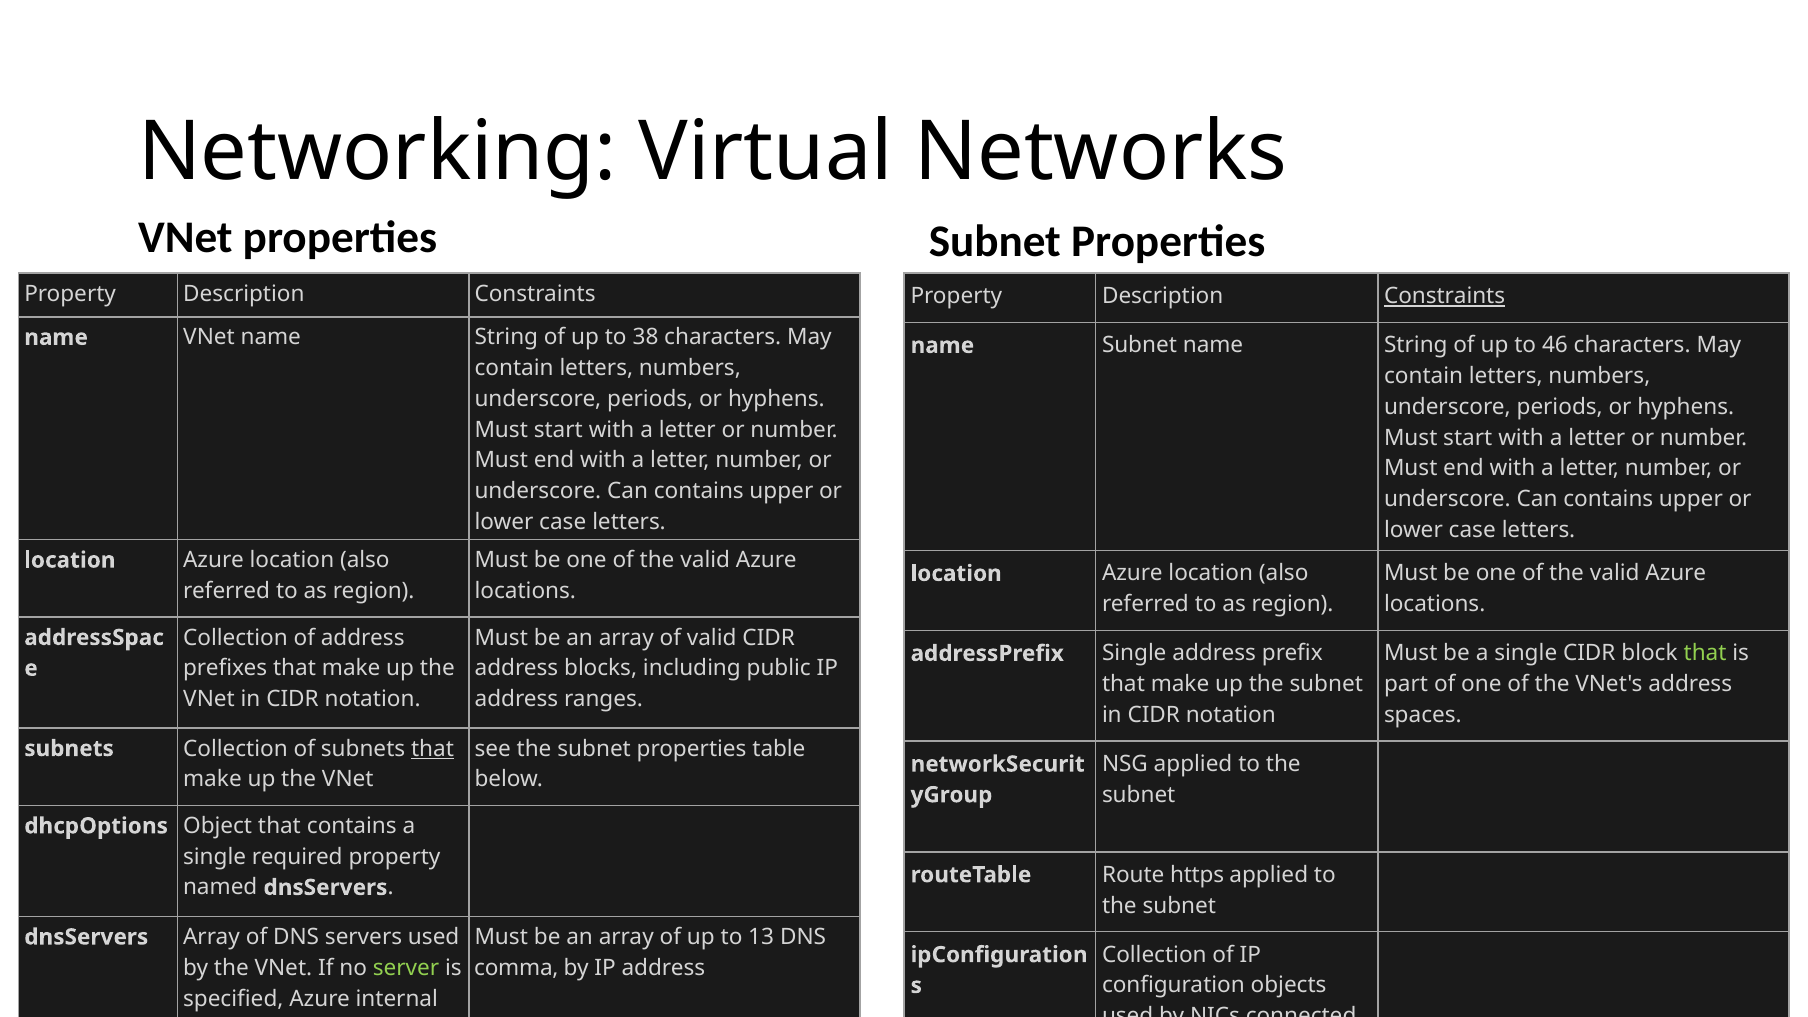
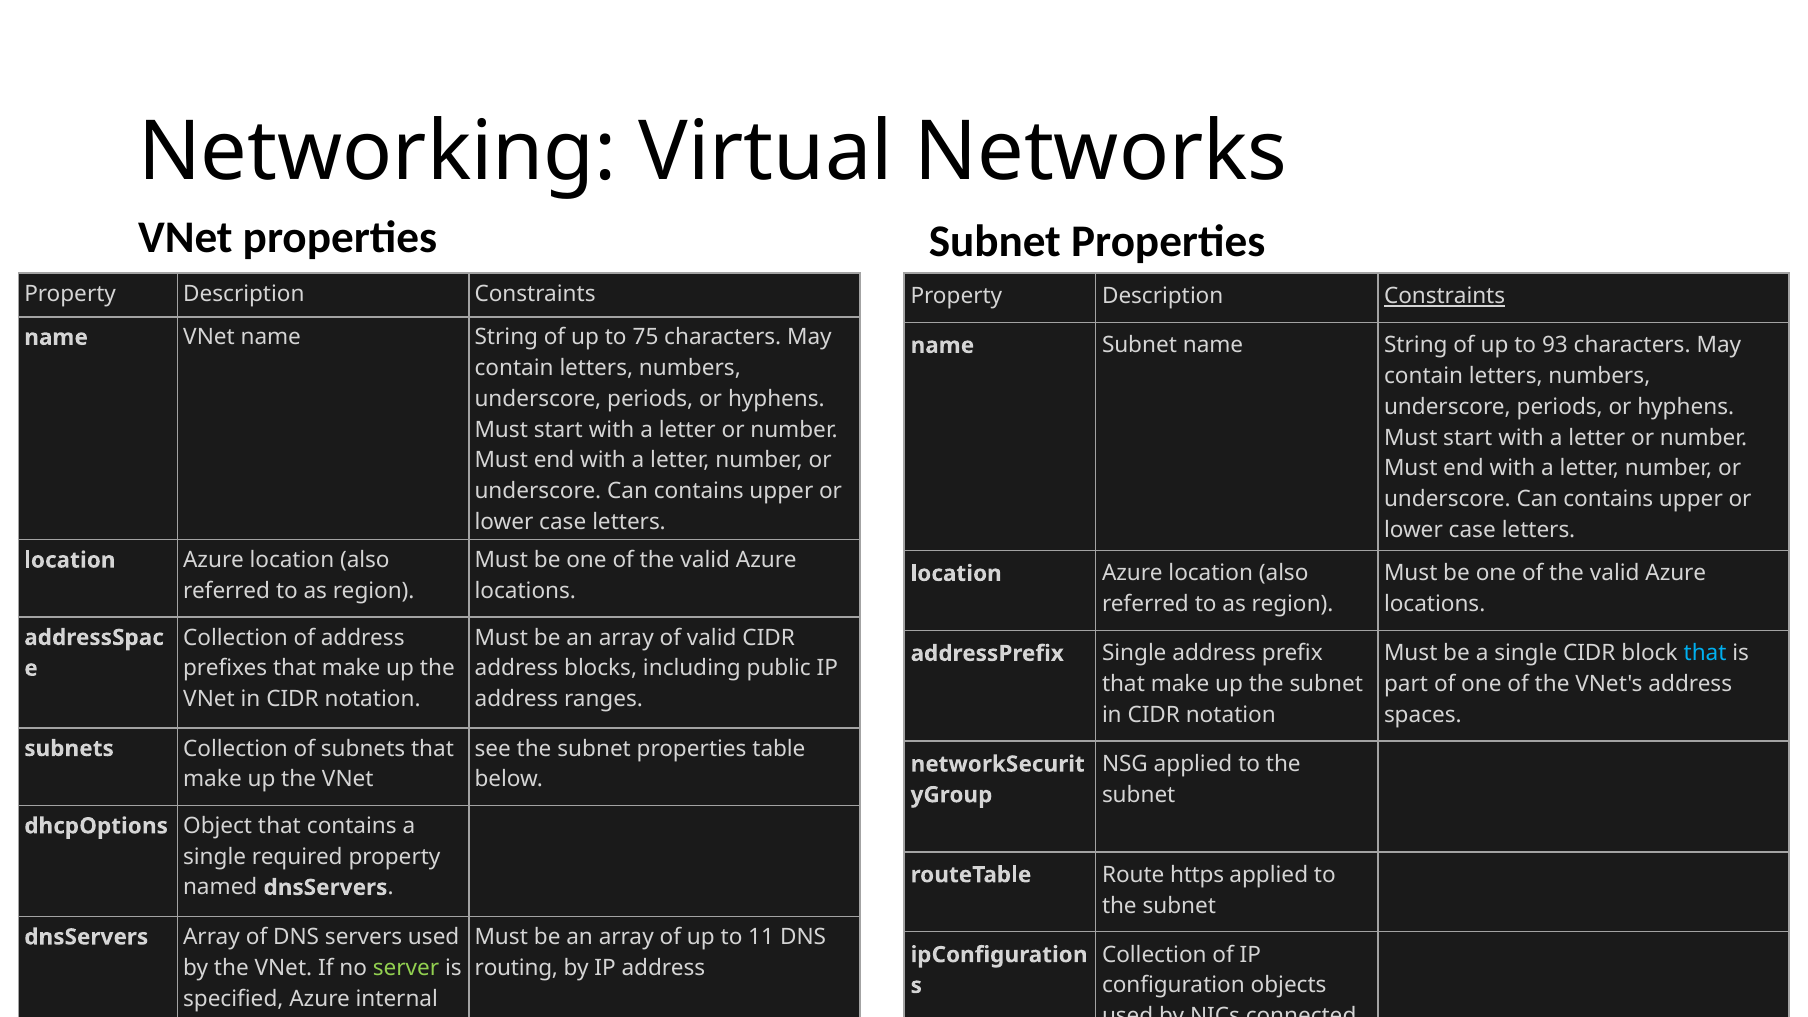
38: 38 -> 75 (646, 337)
46: 46 -> 93 (1555, 345)
that colour: light green -> light blue (1705, 653)
that underline: present -> none (433, 749)
13: 13 -> 11 (761, 937)
comma: comma -> routing (516, 968)
